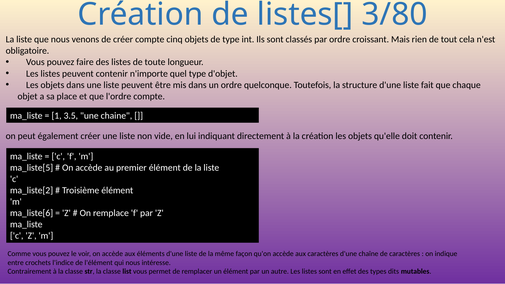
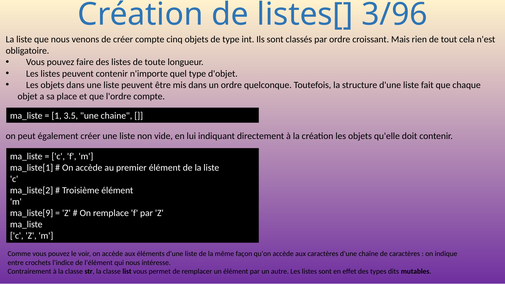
3/80: 3/80 -> 3/96 (395, 14)
ma_liste[5: ma_liste[5 -> ma_liste[1 (32, 168)
ma_liste[6: ma_liste[6 -> ma_liste[9 (32, 213)
